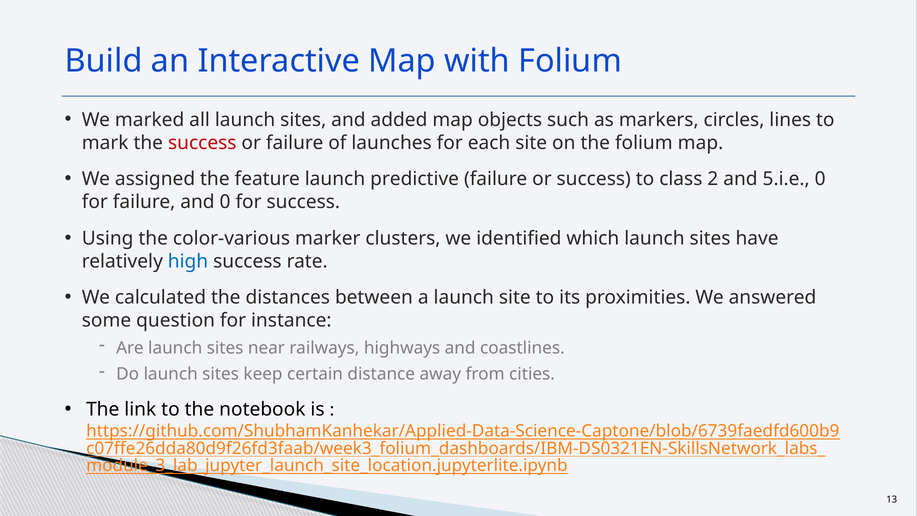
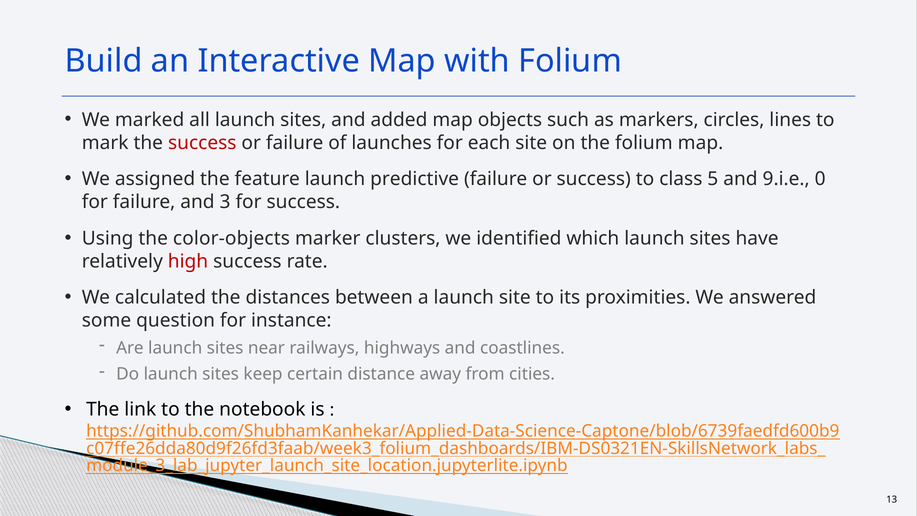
2: 2 -> 5 (713, 179)
5.i.e: 5.i.e -> 9.i.e (786, 179)
and 0: 0 -> 3 (225, 202)
color-various: color-various -> color-objects (231, 238)
high colour: blue -> red (188, 261)
